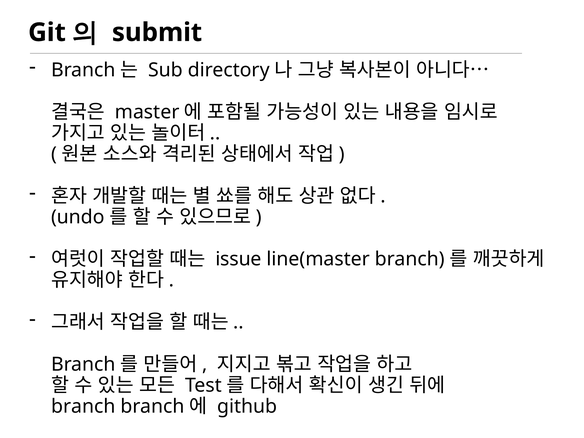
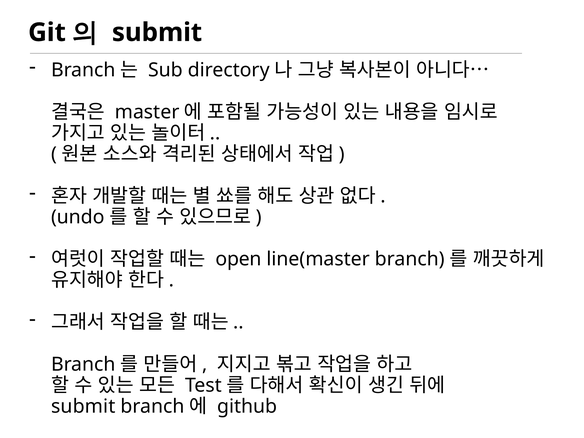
issue: issue -> open (239, 259)
branch: branch -> submit (83, 406)
